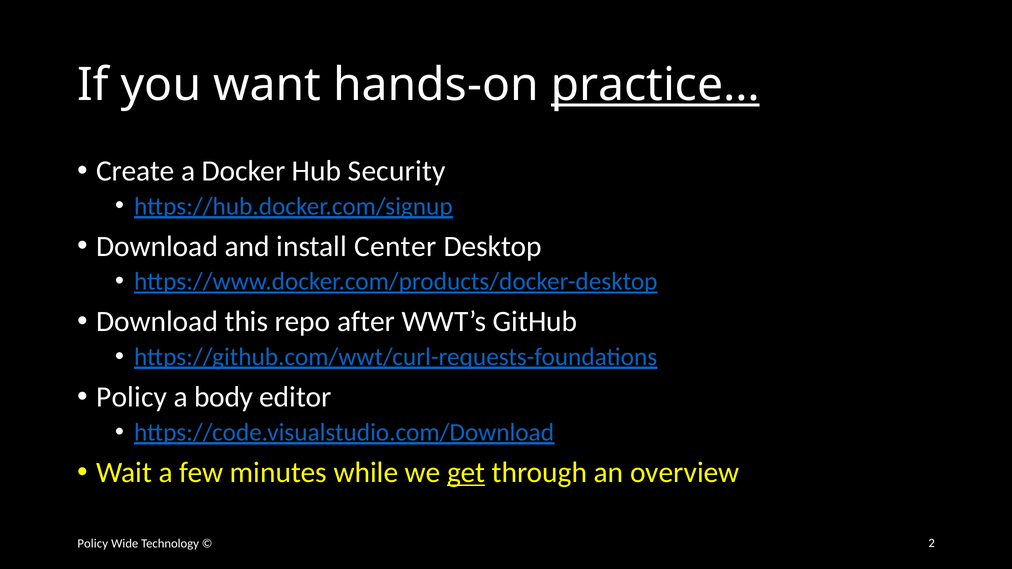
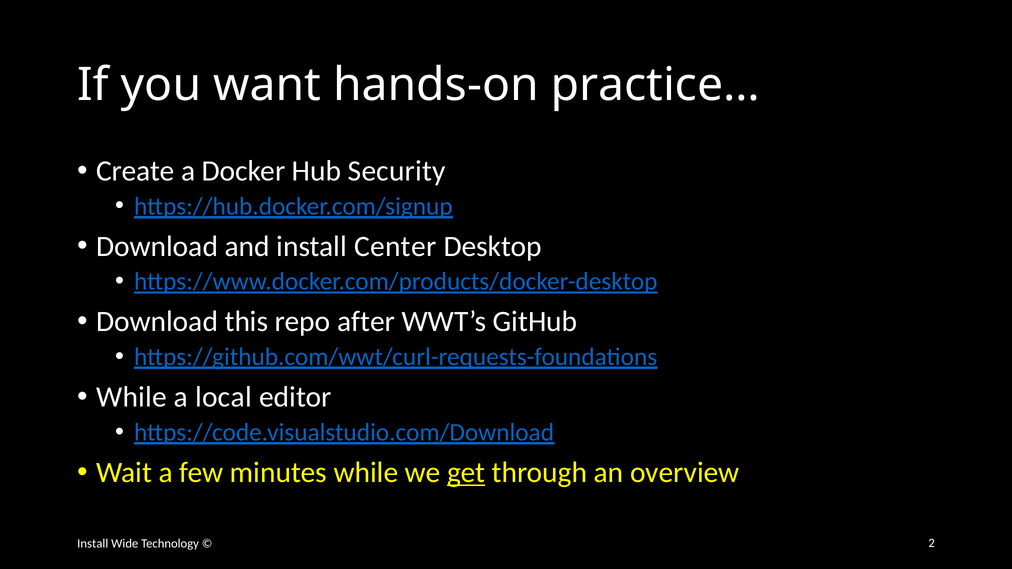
practice… underline: present -> none (655, 85)
Policy: Policy -> While (132, 397)
body: body -> local (224, 397)
Policy: Policy -> Install (93, 544)
